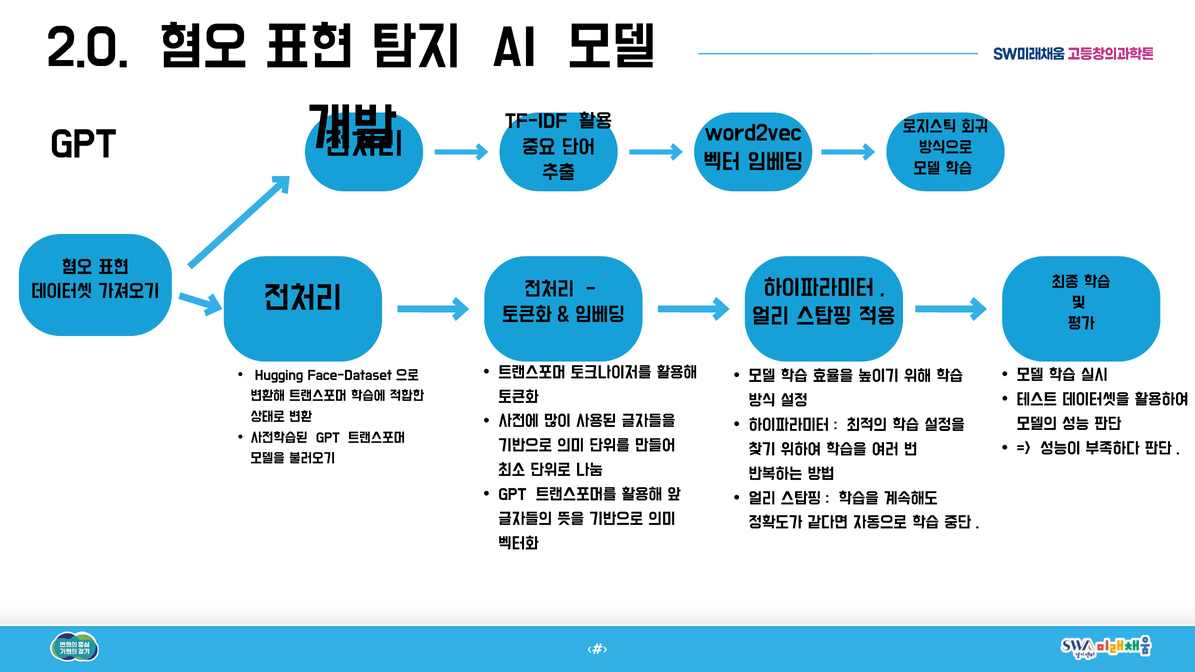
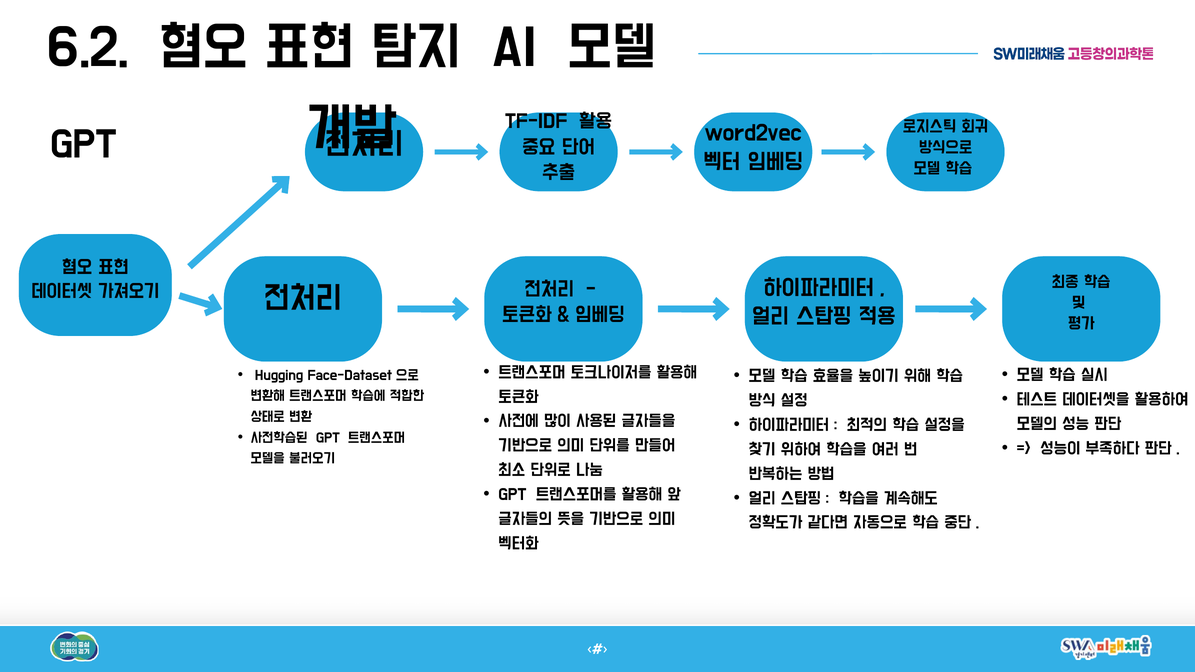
2.0: 2.0 -> 6.2 (88, 47)
